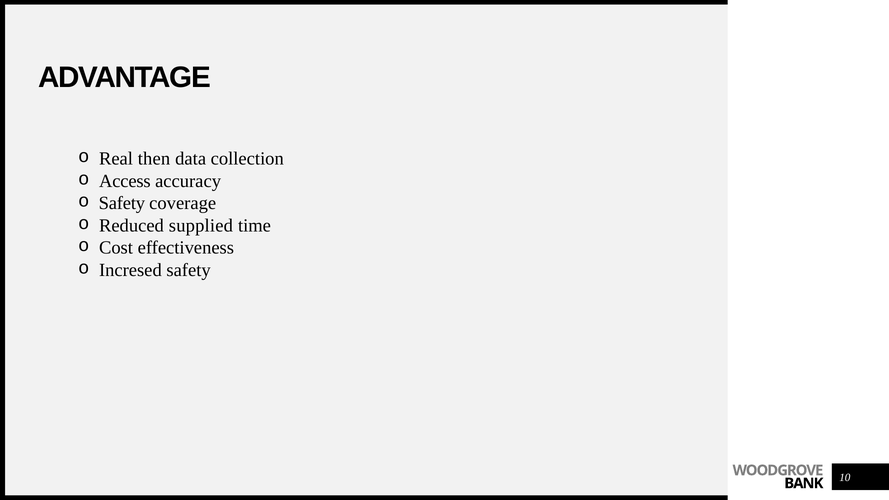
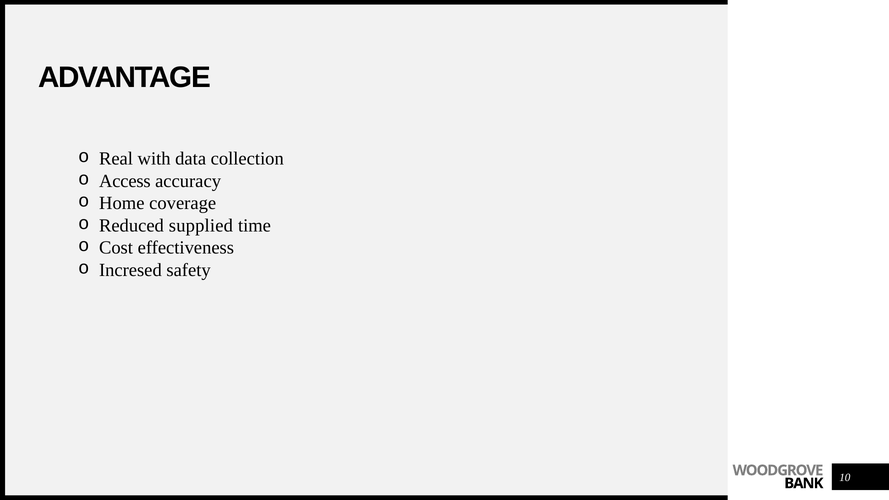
then: then -> with (154, 159)
Safety: Safety -> Home (122, 203)
